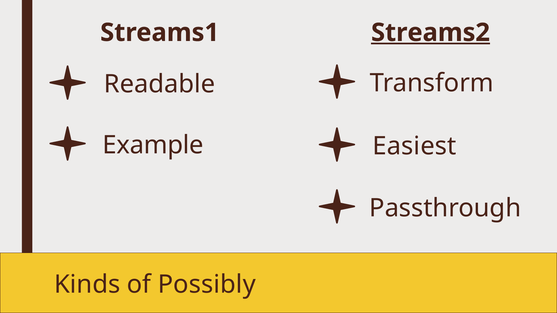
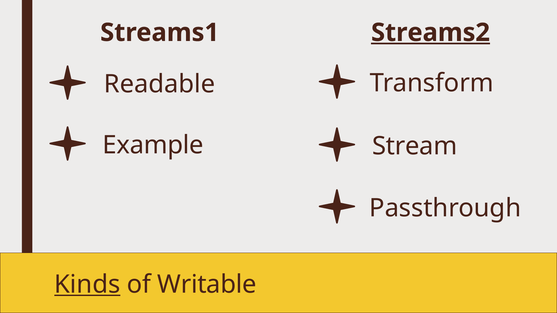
Easiest: Easiest -> Stream (415, 146)
Kinds underline: none -> present (87, 285)
Possibly: Possibly -> Writable (207, 285)
